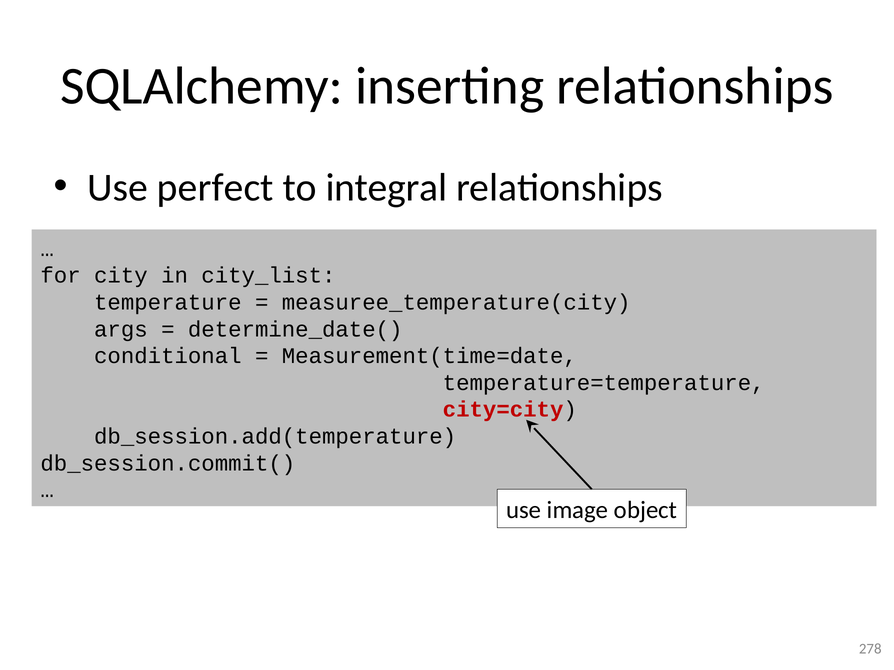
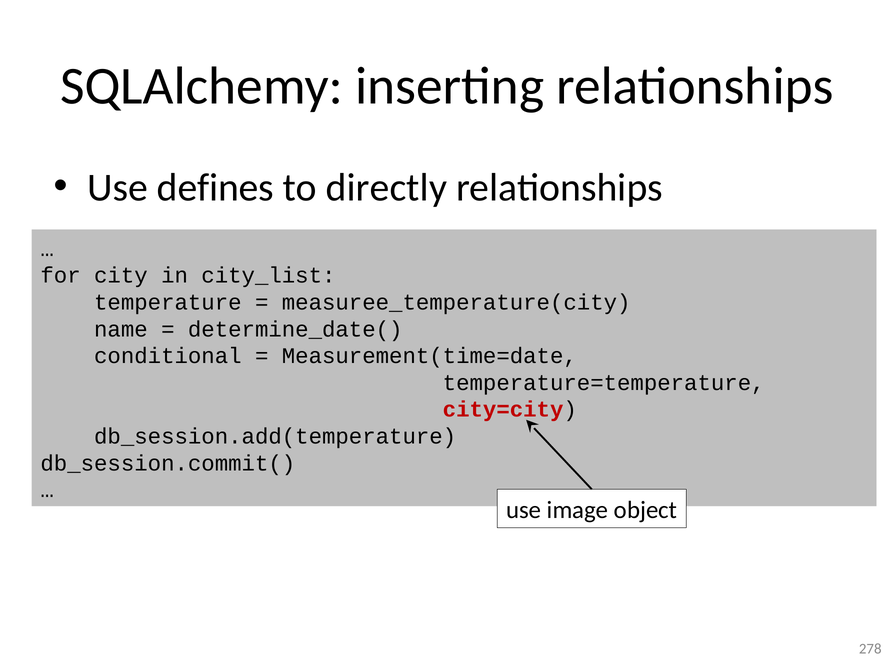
perfect: perfect -> defines (215, 188)
integral: integral -> directly (386, 188)
args: args -> name (121, 329)
